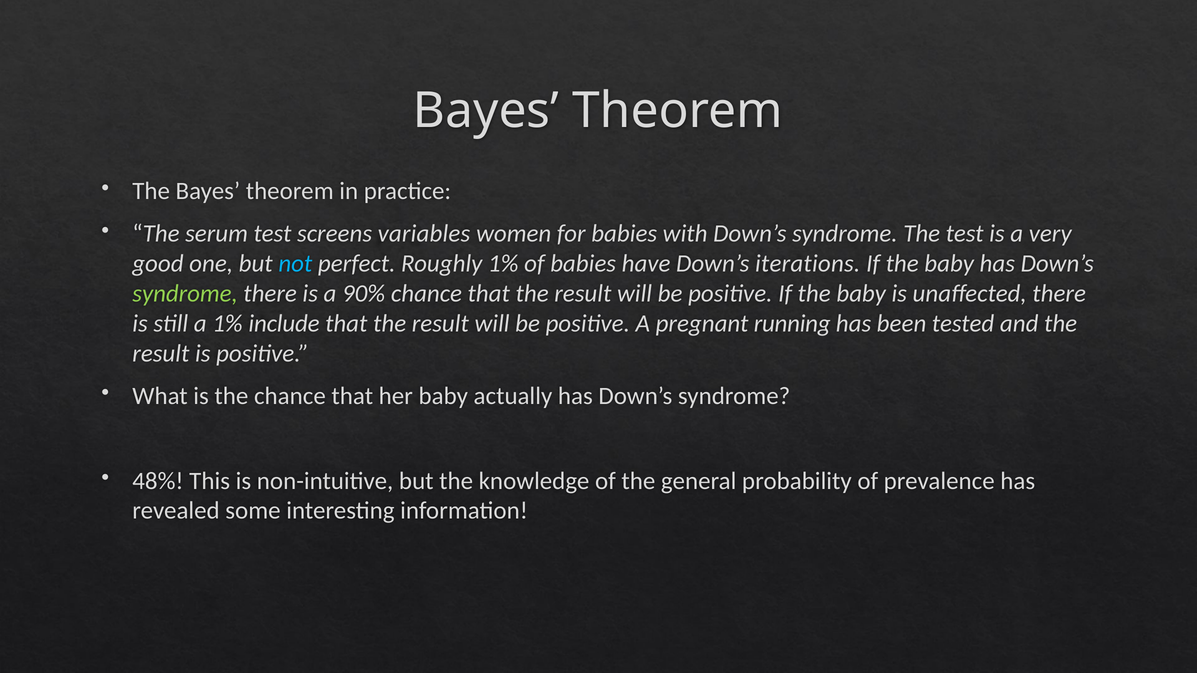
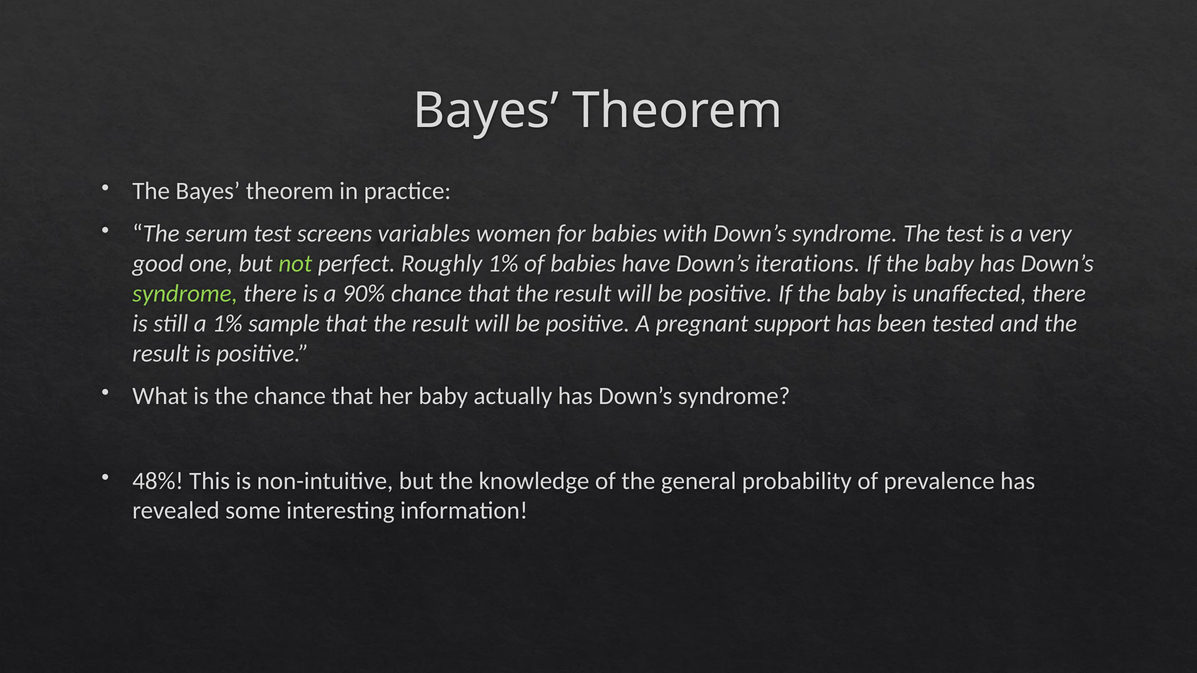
not colour: light blue -> light green (295, 264)
include: include -> sample (284, 324)
running: running -> support (792, 324)
